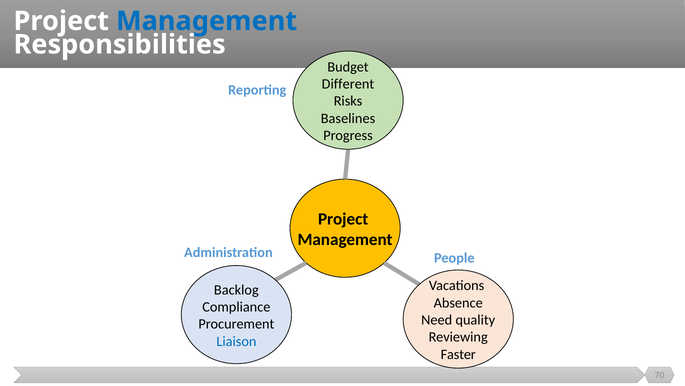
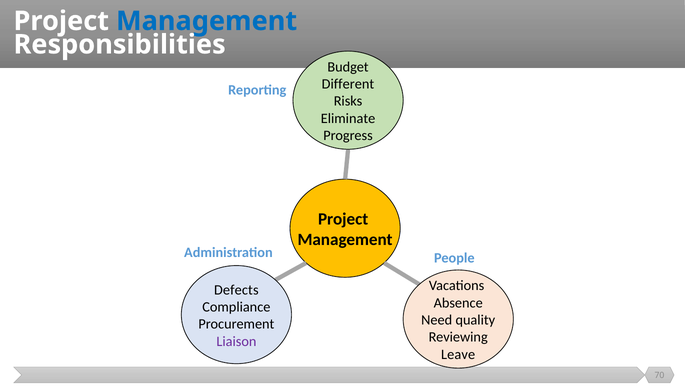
Baselines: Baselines -> Eliminate (348, 118)
Backlog: Backlog -> Defects (236, 289)
Liaison colour: blue -> purple (236, 341)
Faster: Faster -> Leave (458, 354)
